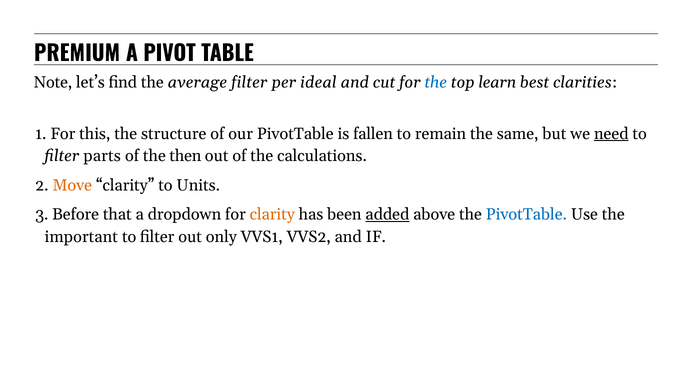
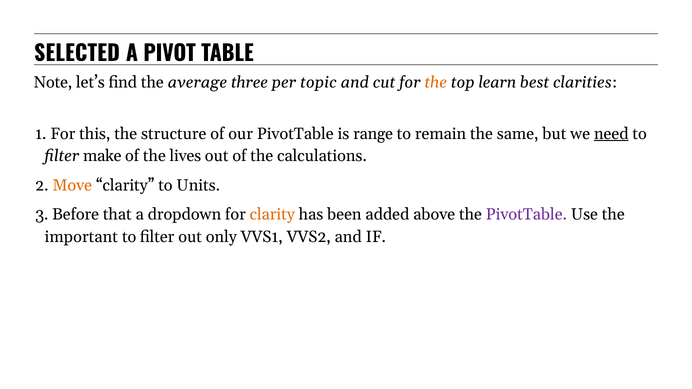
PREMIUM: PREMIUM -> SELECTED (77, 54)
average filter: filter -> three (249, 82)
ideal: ideal -> topic (318, 82)
the colour: blue -> orange (436, 82)
fallen: fallen -> range (373, 134)
parts: parts -> make (102, 156)
then: then -> lives (185, 156)
added underline: present -> none (387, 214)
PivotTable colour: blue -> purple (526, 214)
